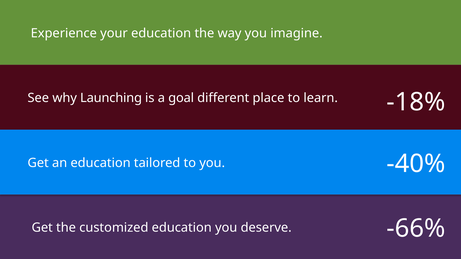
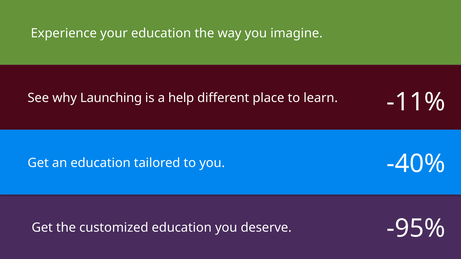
goal: goal -> help (181, 98)
-18%: -18% -> -11% (416, 102)
-66%: -66% -> -95% (416, 229)
